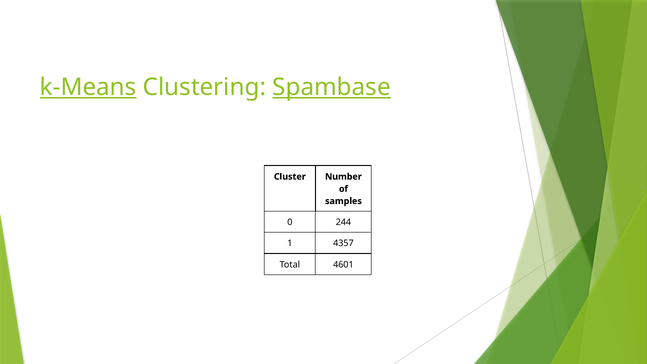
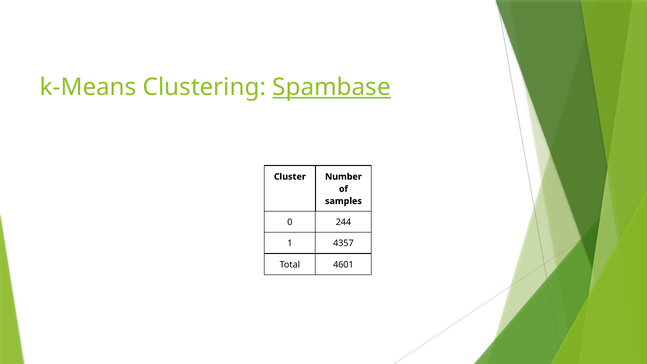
k-Means underline: present -> none (88, 87)
